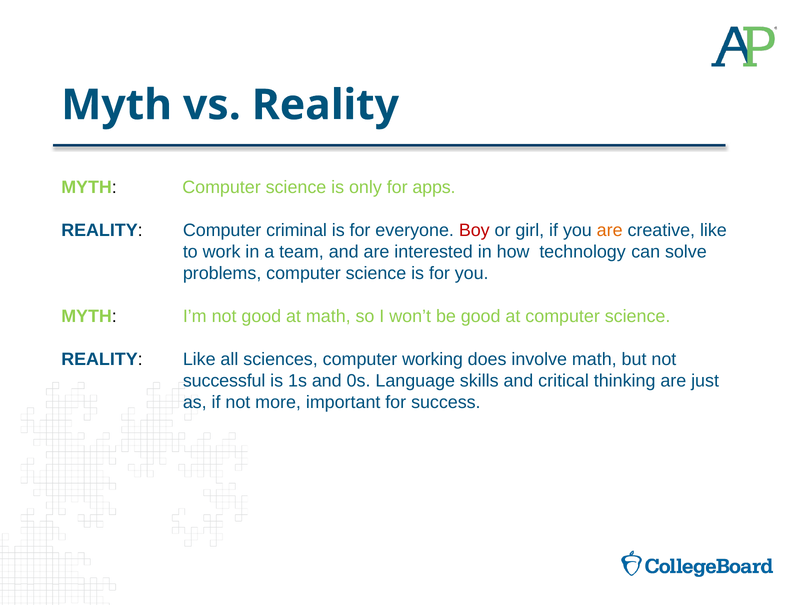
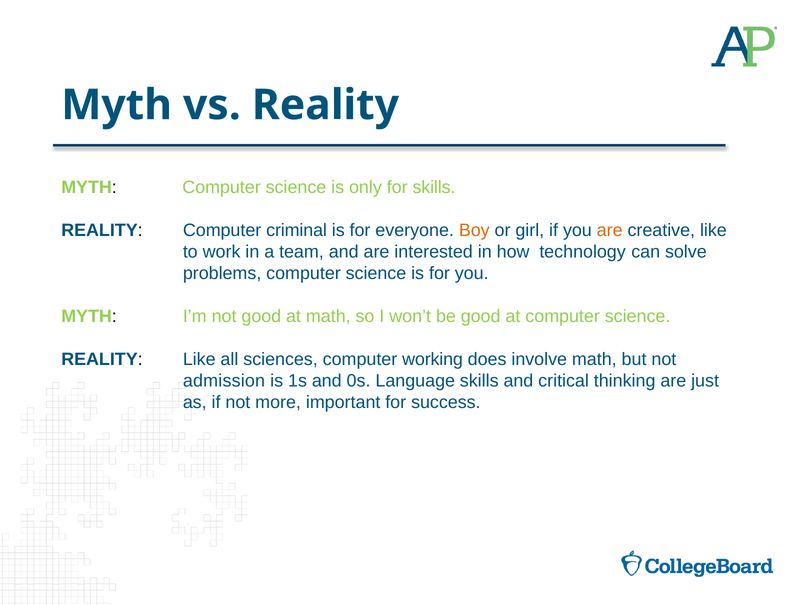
for apps: apps -> skills (434, 187)
Boy colour: red -> orange (474, 230)
successful: successful -> admission (224, 381)
